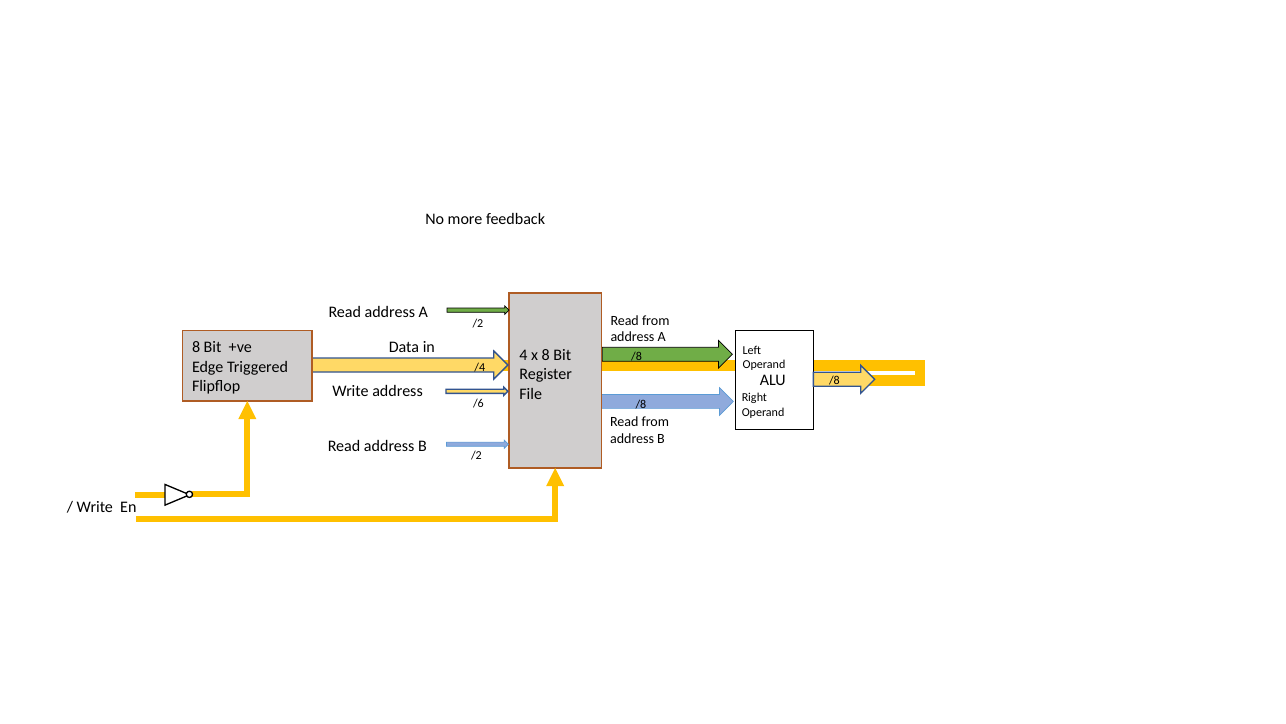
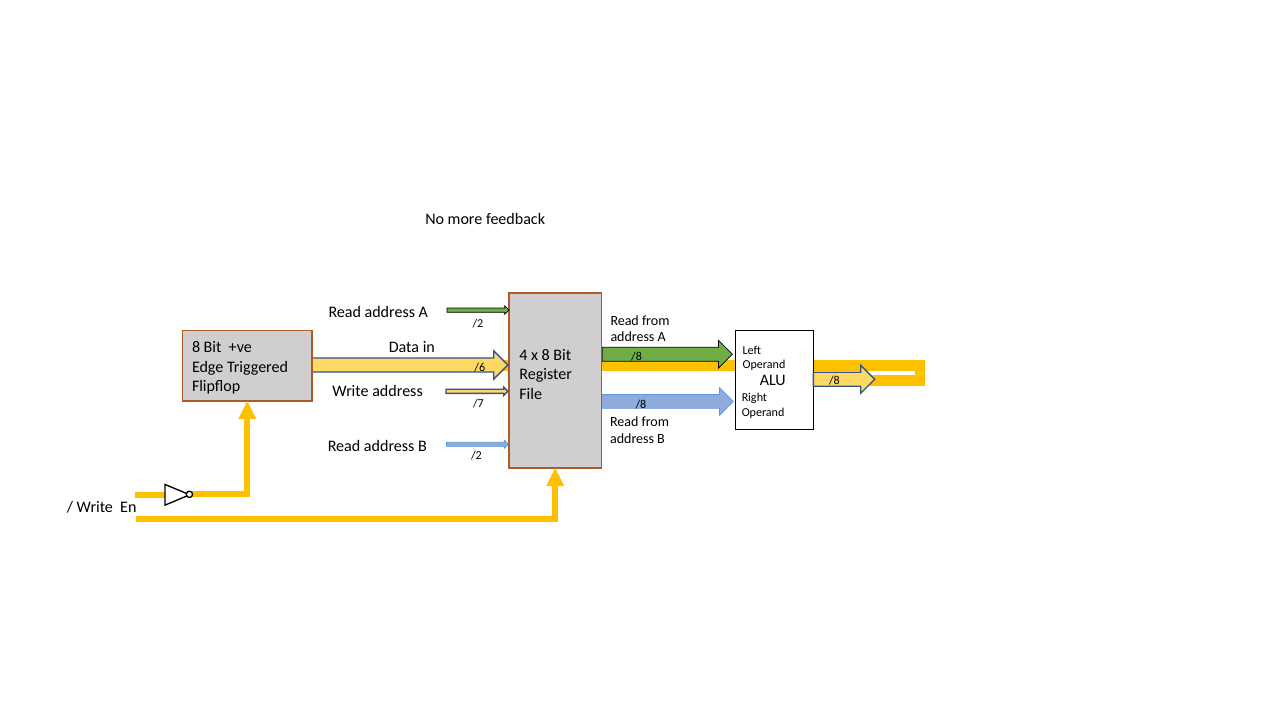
/4: /4 -> /6 (480, 367)
/6: /6 -> /7 (478, 403)
